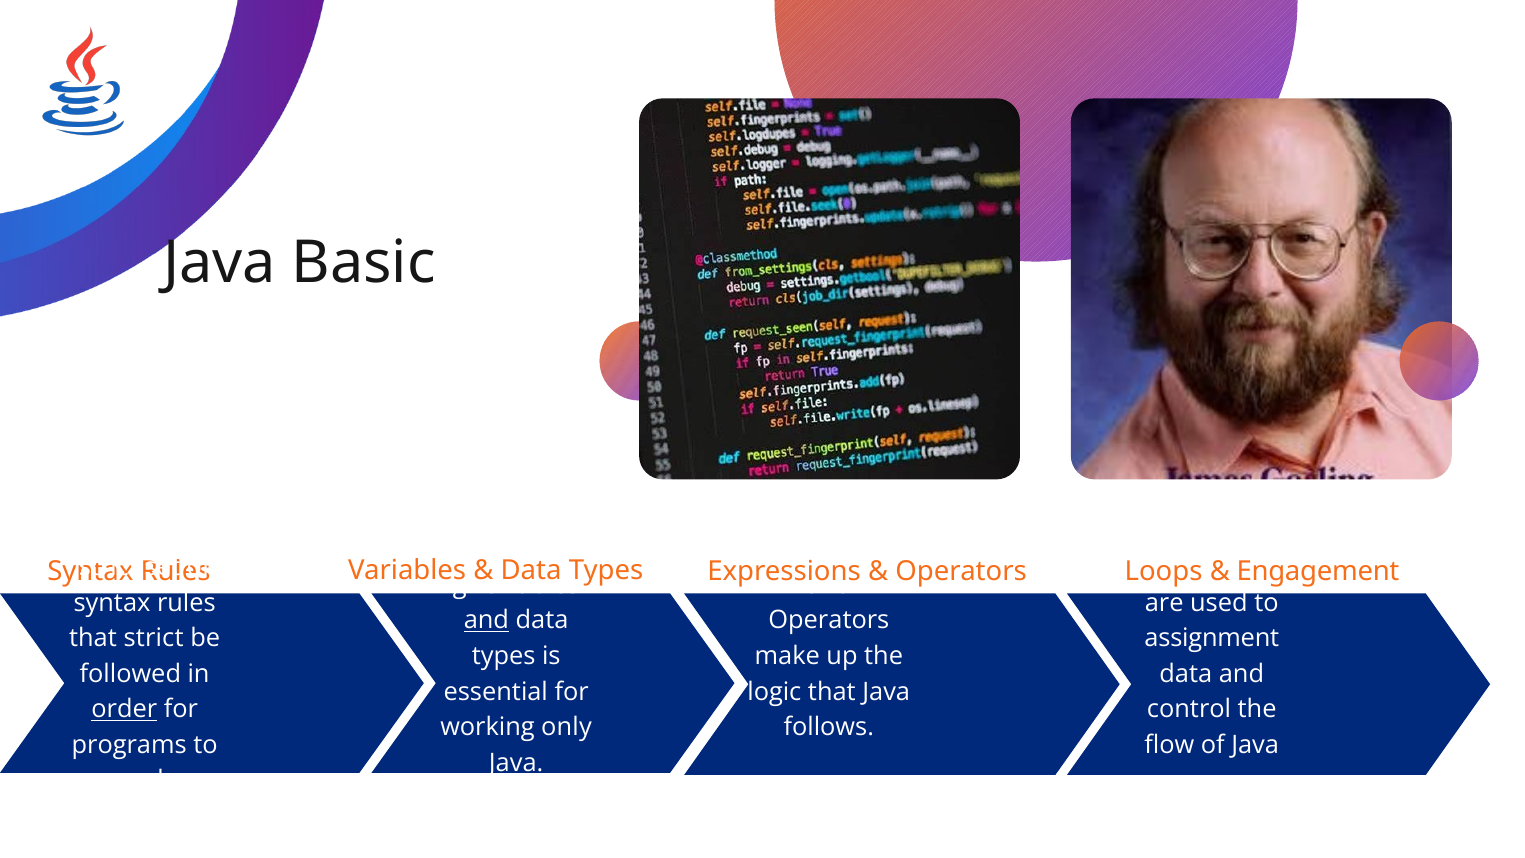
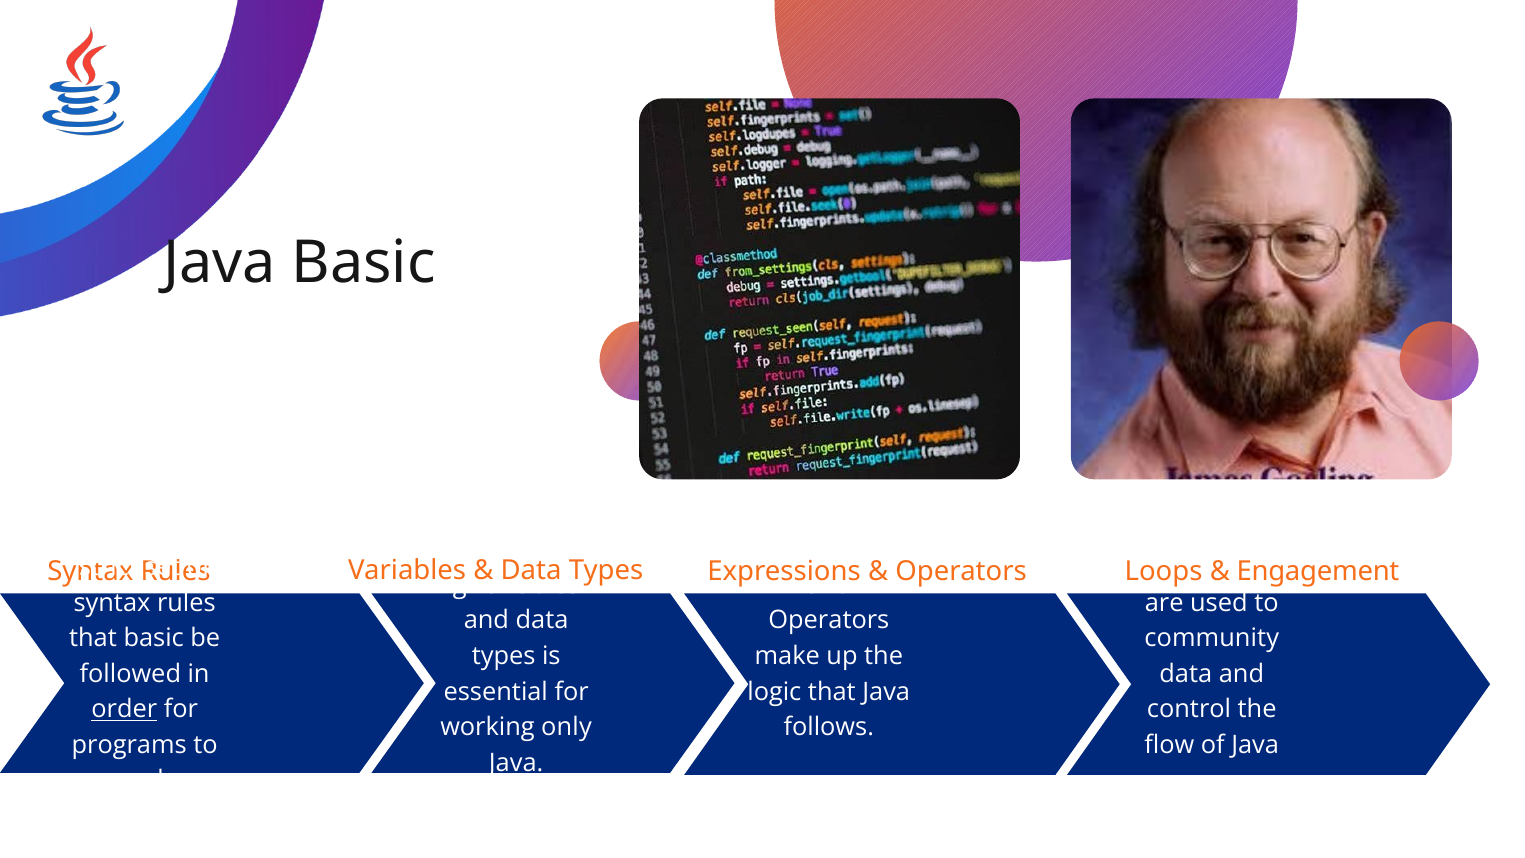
and underline: present -> none (486, 620)
that strict: strict -> basic (154, 638)
assignment: assignment -> community (1212, 638)
